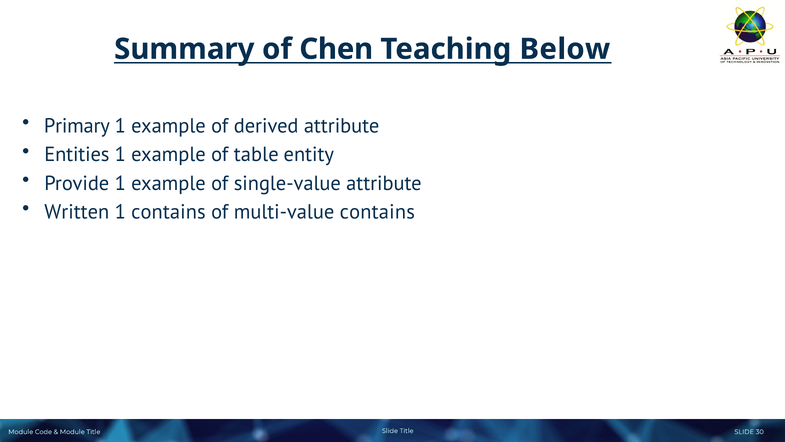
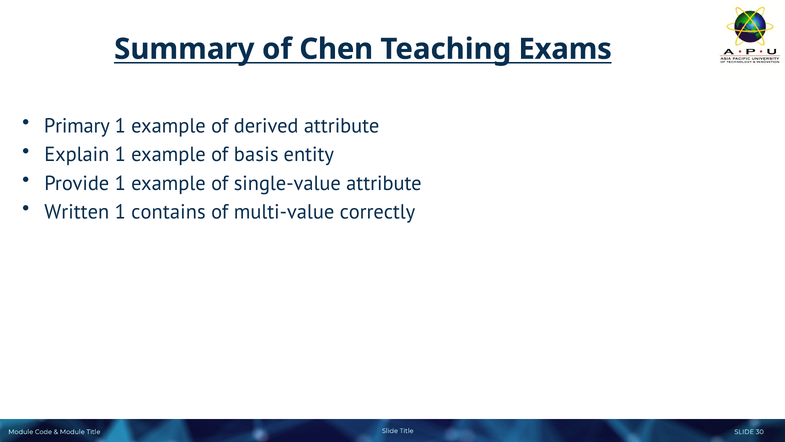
Below: Below -> Exams (565, 49)
Entities: Entities -> Explain (77, 155)
table: table -> basis (256, 155)
multi-value contains: contains -> correctly (377, 212)
